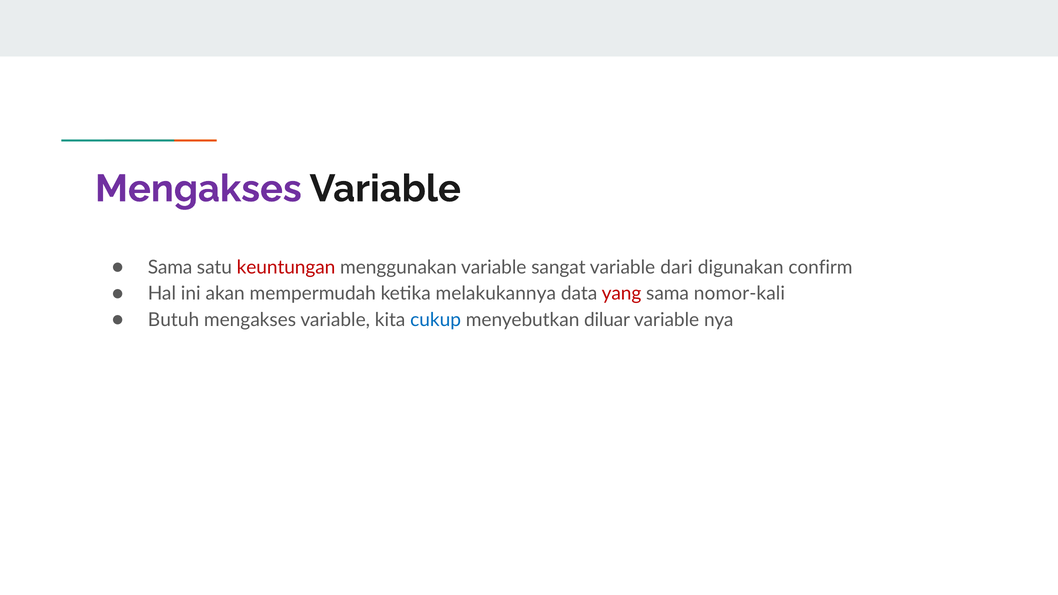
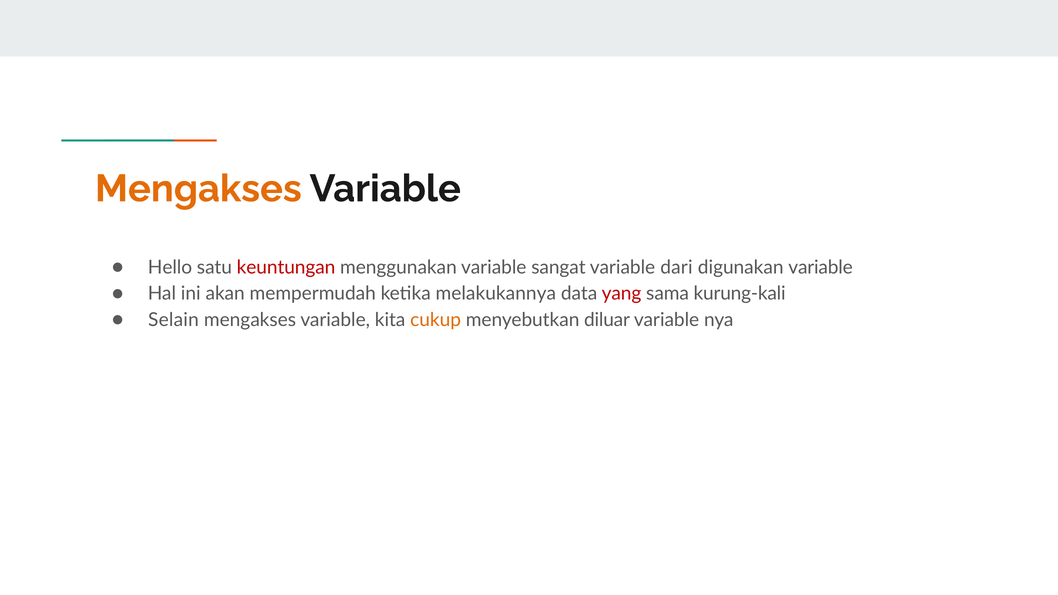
Mengakses colour: purple -> orange (198, 189)
Sama: Sama -> Hello (170, 267)
digunakan confirm: confirm -> variable (821, 267)
nomor-kali: nomor-kali -> kurung-kali (740, 294)
Butuh: Butuh -> Selain (173, 320)
cukup colour: blue -> orange (436, 320)
